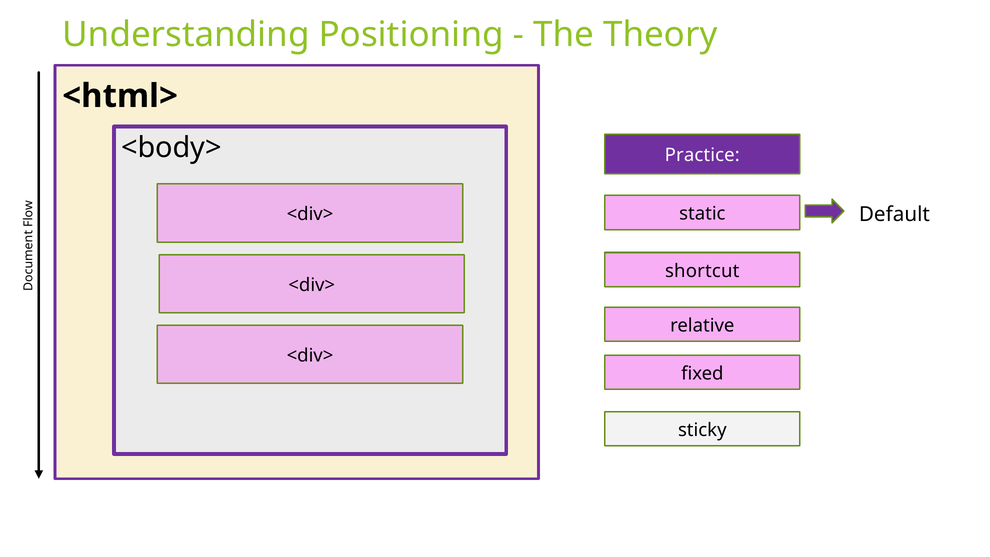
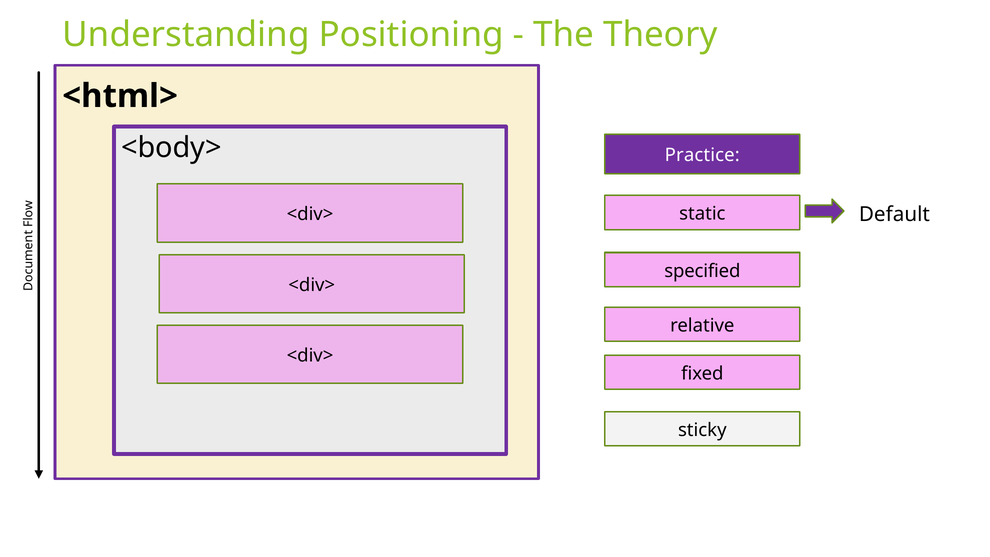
shortcut: shortcut -> specified (702, 271)
